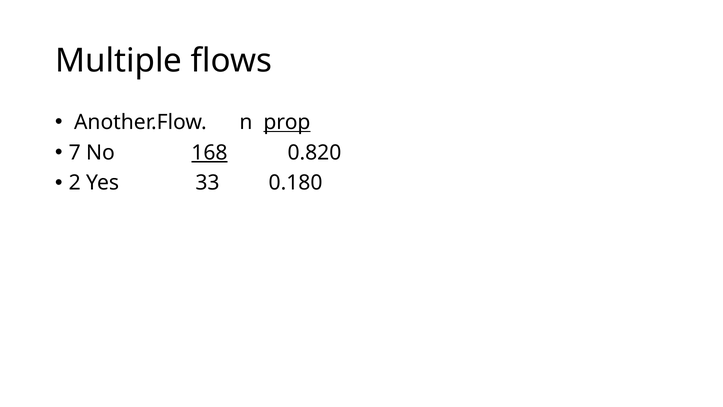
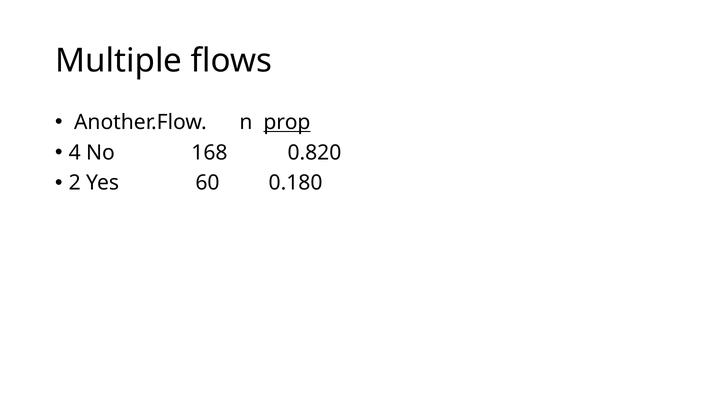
7: 7 -> 4 (75, 153)
168 underline: present -> none (209, 153)
33: 33 -> 60 (207, 183)
